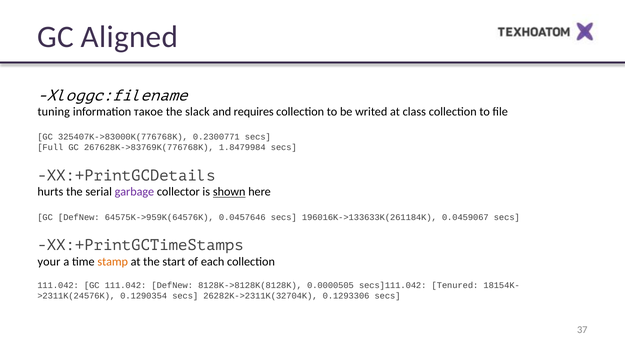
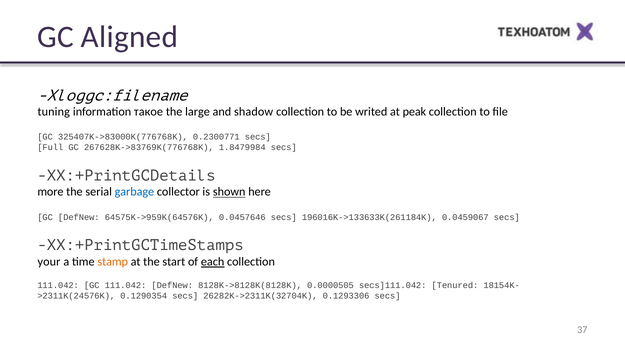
slack: slack -> large (197, 112)
requires: requires -> shadow (254, 112)
class: class -> peak (414, 112)
hurts: hurts -> more (50, 192)
garbage colour: purple -> blue (134, 192)
each underline: none -> present (213, 262)
